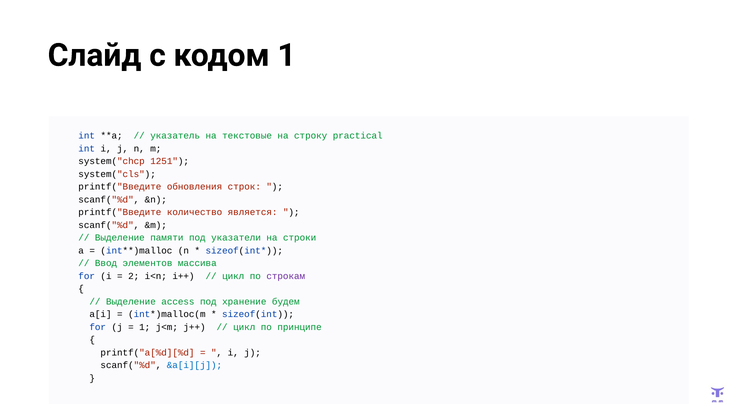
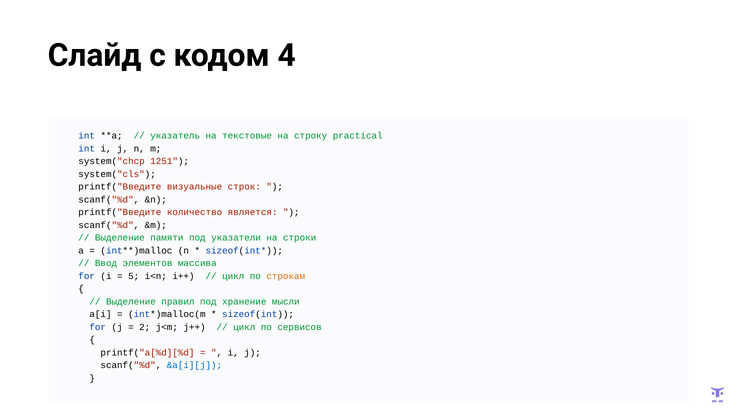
кодом 1: 1 -> 4 (287, 55)
обновления: обновления -> визуальные (195, 187)
2: 2 -> 5 (134, 276)
строкам colour: purple -> orange (286, 276)
access: access -> правил (178, 301)
будем: будем -> мысли (286, 301)
1: 1 -> 2 (145, 327)
принципе: принципе -> сервисов (300, 327)
